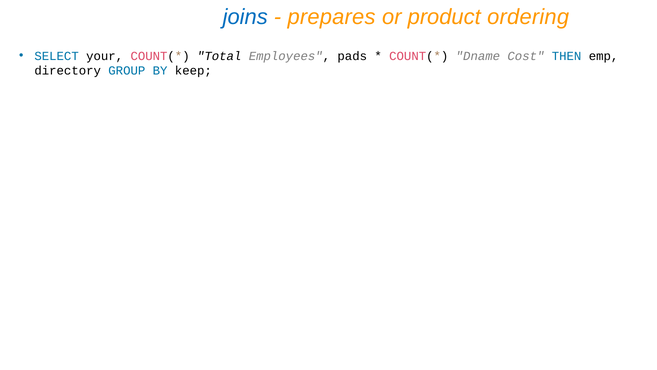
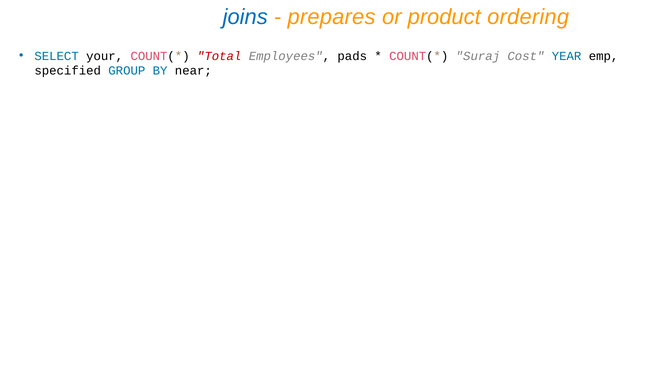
Total colour: black -> red (219, 56)
Dname: Dname -> Suraj (478, 56)
THEN: THEN -> YEAR (567, 56)
directory: directory -> specified (68, 71)
keep: keep -> near (193, 71)
